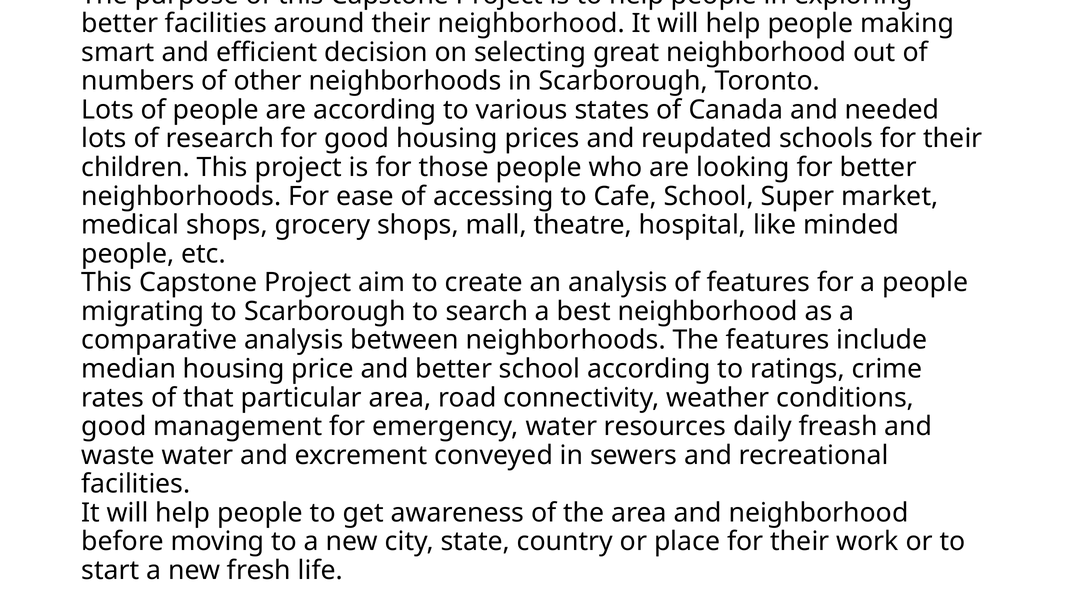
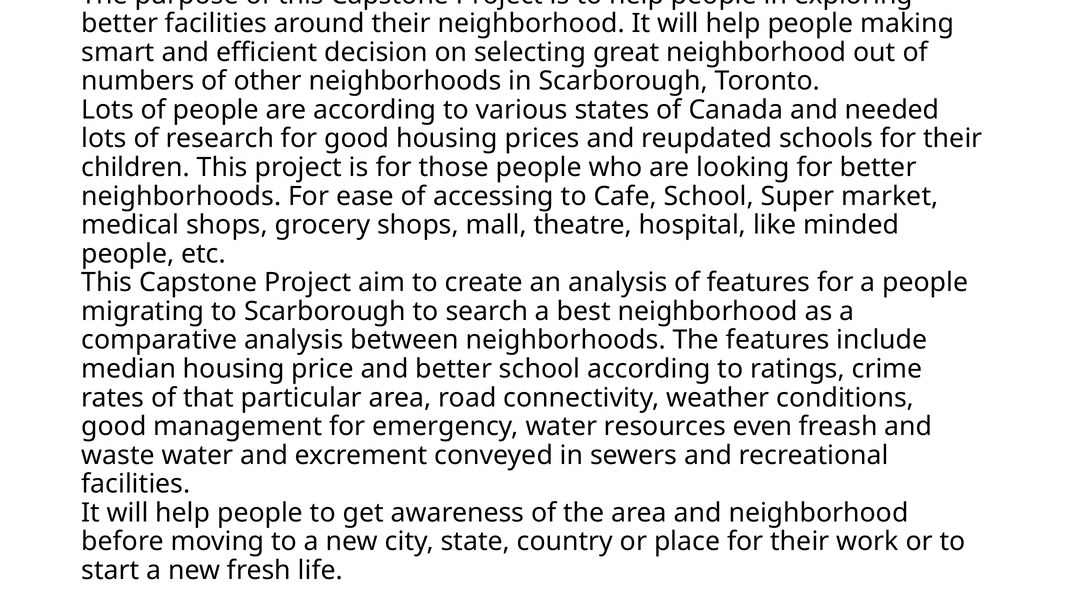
daily: daily -> even (763, 427)
